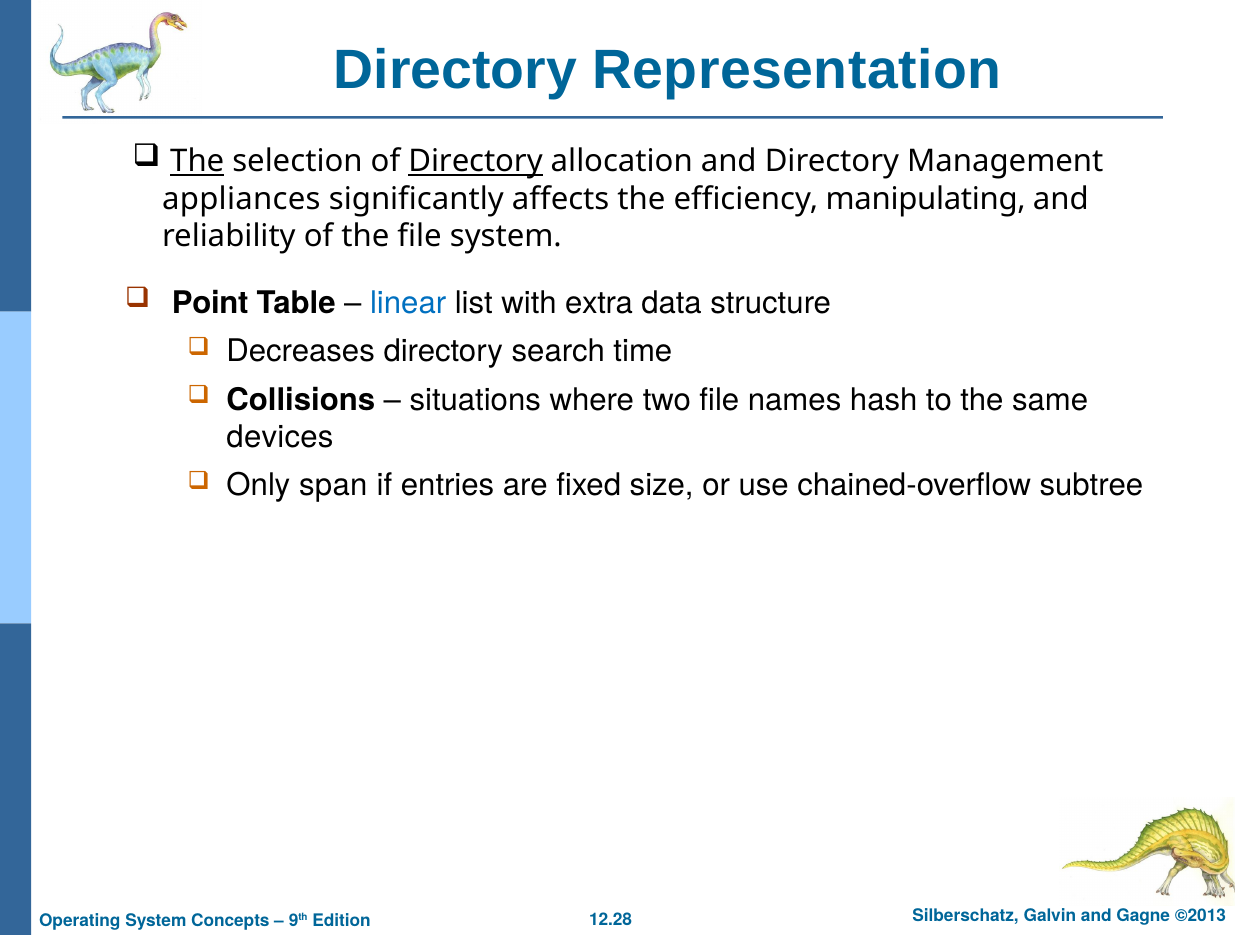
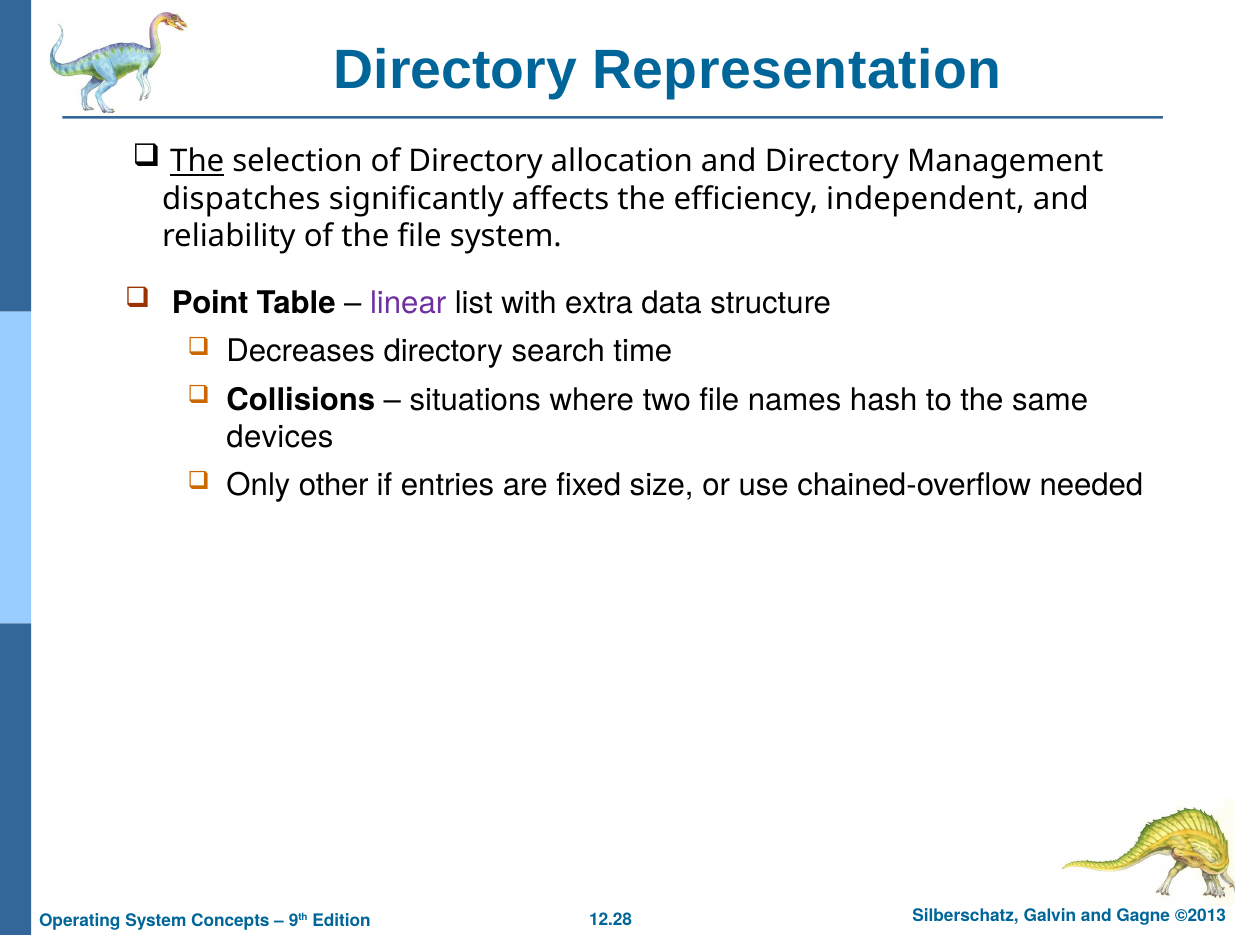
Directory underline: present -> none (476, 161)
appliances: appliances -> dispatches (241, 199)
manipulating: manipulating -> independent (925, 199)
linear colour: blue -> purple (408, 303)
span: span -> other (334, 485)
subtree: subtree -> needed (1091, 485)
